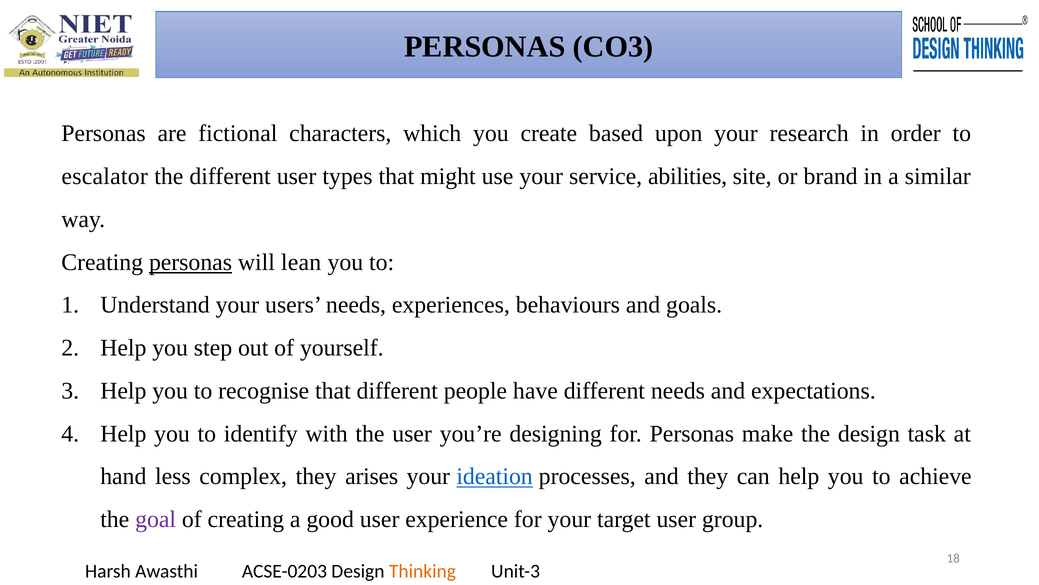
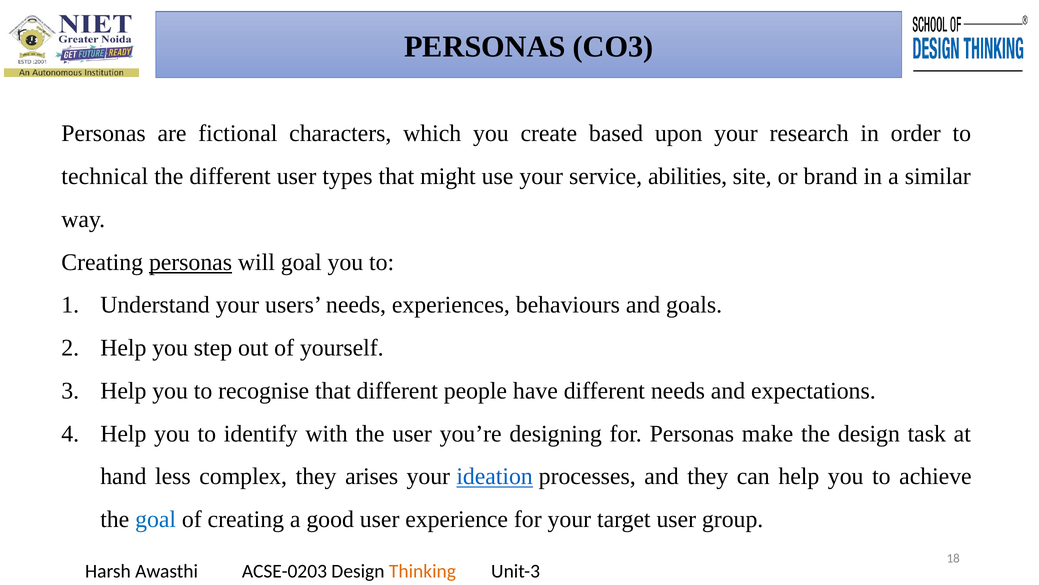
escalator: escalator -> technical (105, 176)
will lean: lean -> goal (301, 262)
goal colour: purple -> blue (156, 519)
